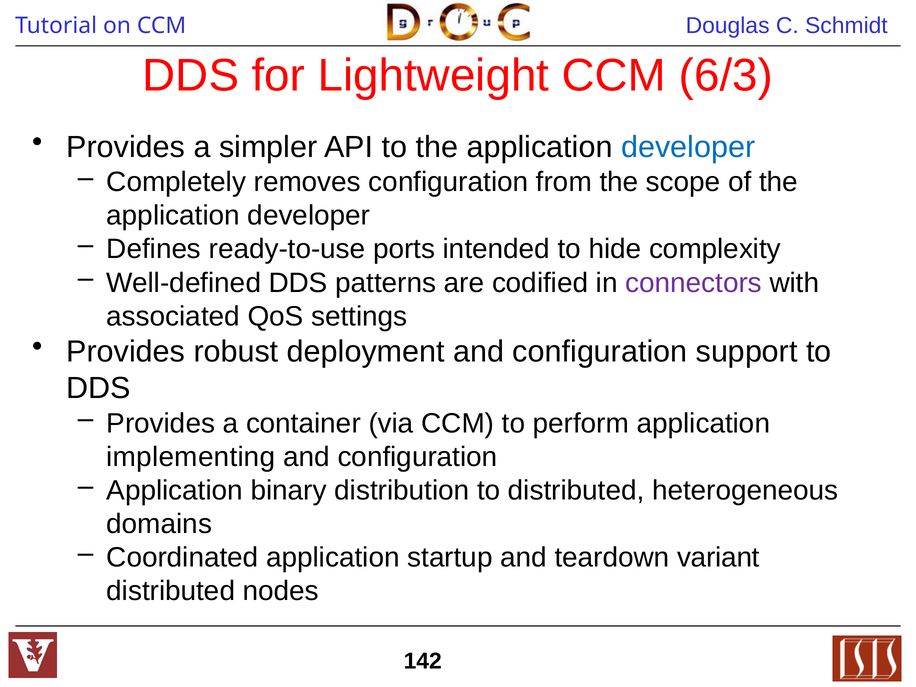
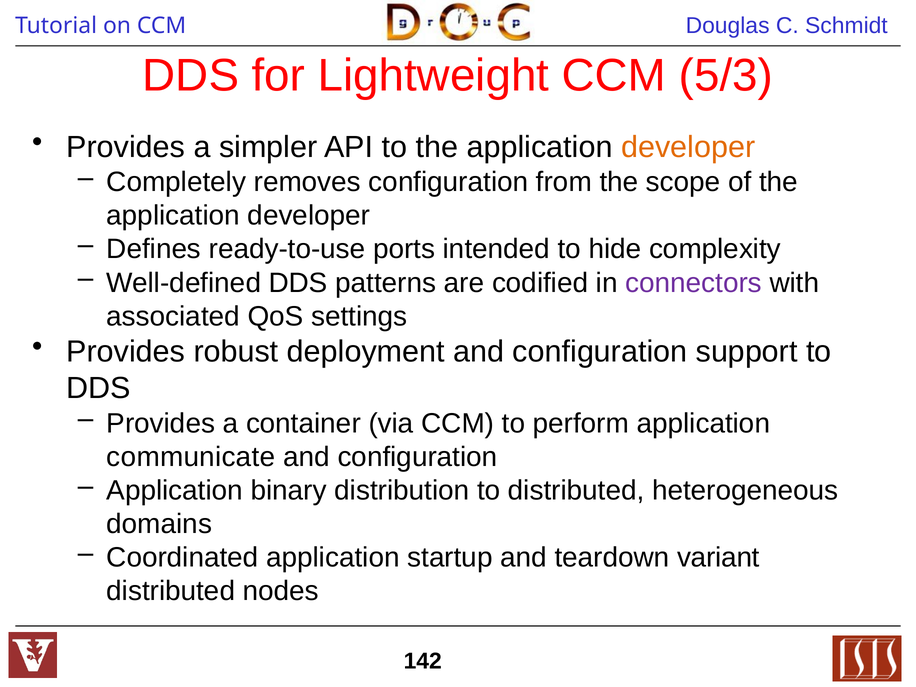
6/3: 6/3 -> 5/3 (726, 76)
developer colour: blue -> orange (688, 147)
implementing: implementing -> communicate (191, 457)
